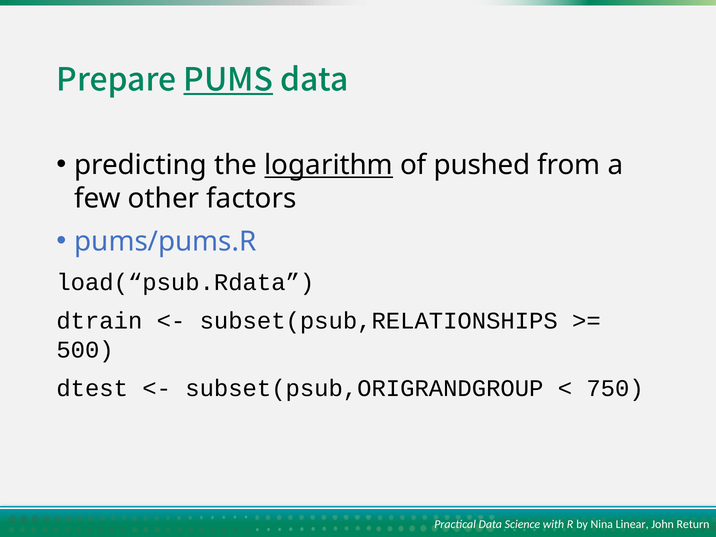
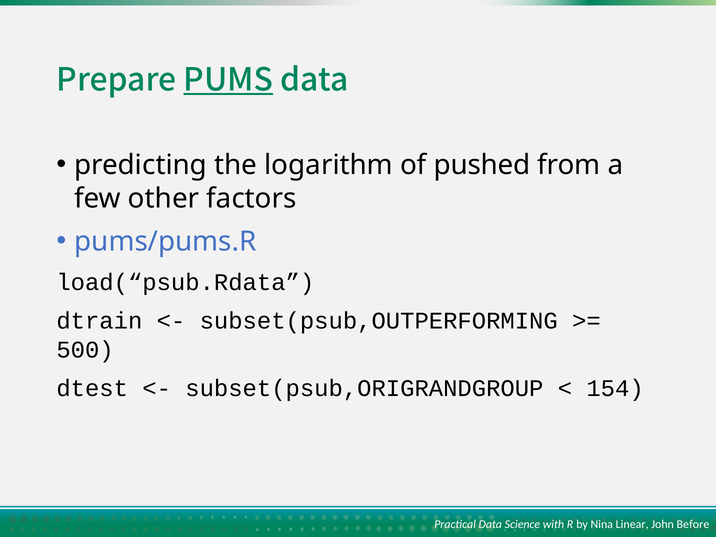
logarithm underline: present -> none (329, 165)
subset(psub,RELATIONSHIPS: subset(psub,RELATIONSHIPS -> subset(psub,OUTPERFORMING (379, 321)
750: 750 -> 154 (615, 388)
Return: Return -> Before (693, 524)
